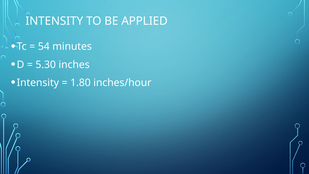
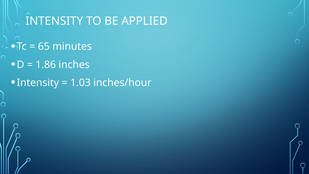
54: 54 -> 65 (44, 46)
5.30: 5.30 -> 1.86 (46, 65)
1.80: 1.80 -> 1.03 (80, 83)
